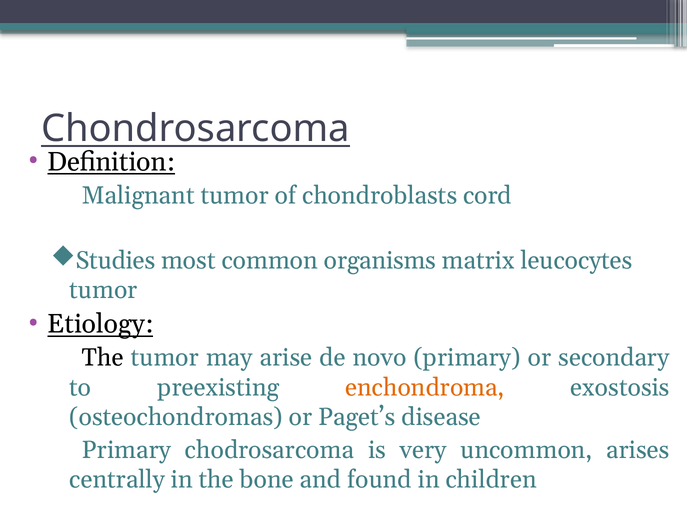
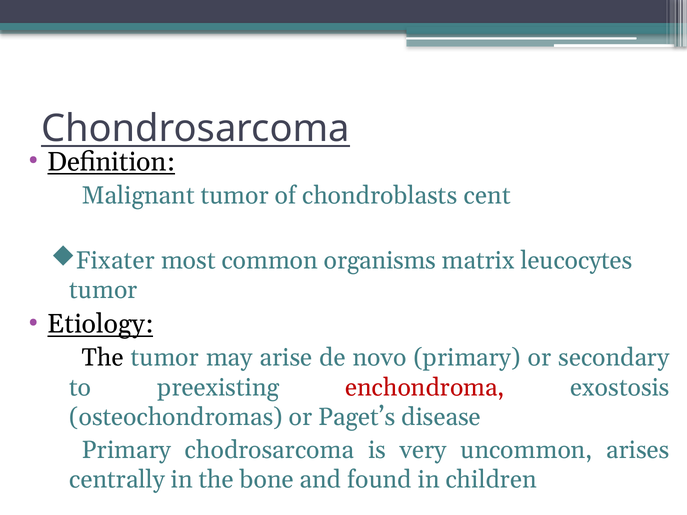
cord: cord -> cent (487, 195)
Studies: Studies -> Fixater (115, 261)
enchondroma colour: orange -> red (425, 388)
